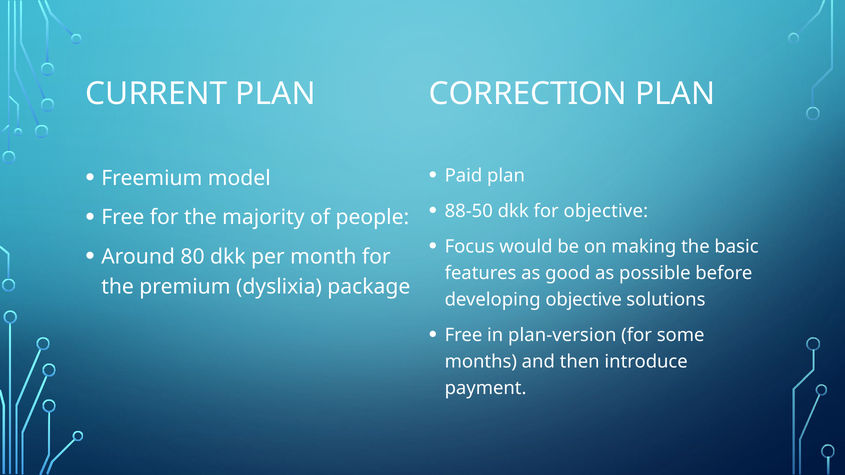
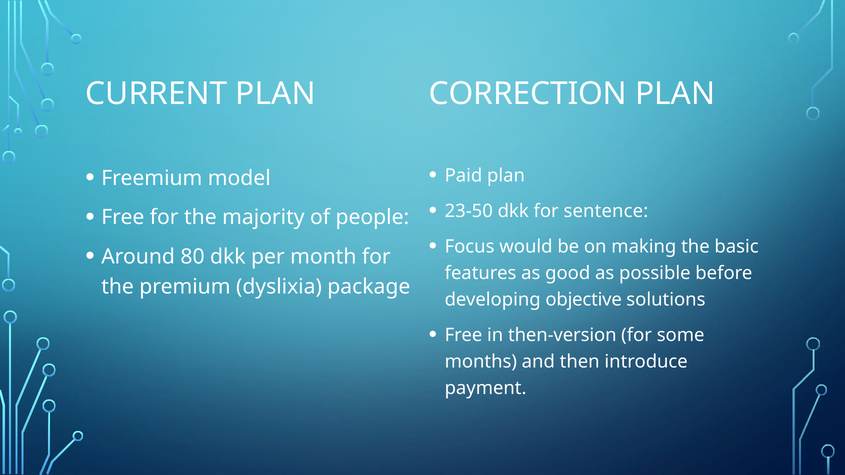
88-50: 88-50 -> 23-50 (469, 211)
for objective: objective -> sentence (606, 211)
plan-version: plan-version -> then-version (562, 335)
